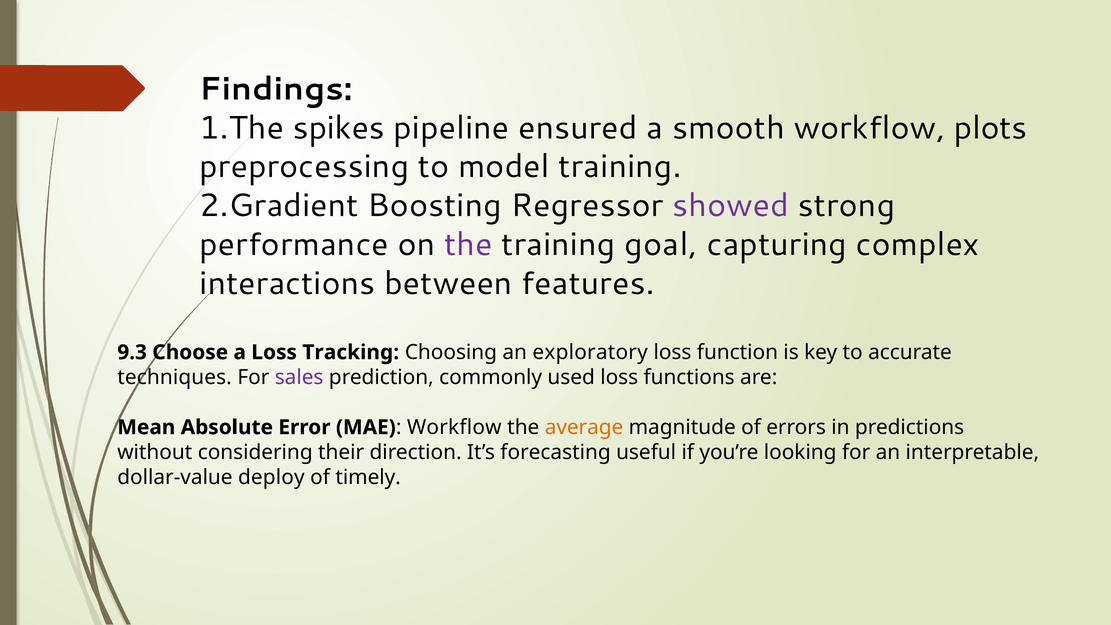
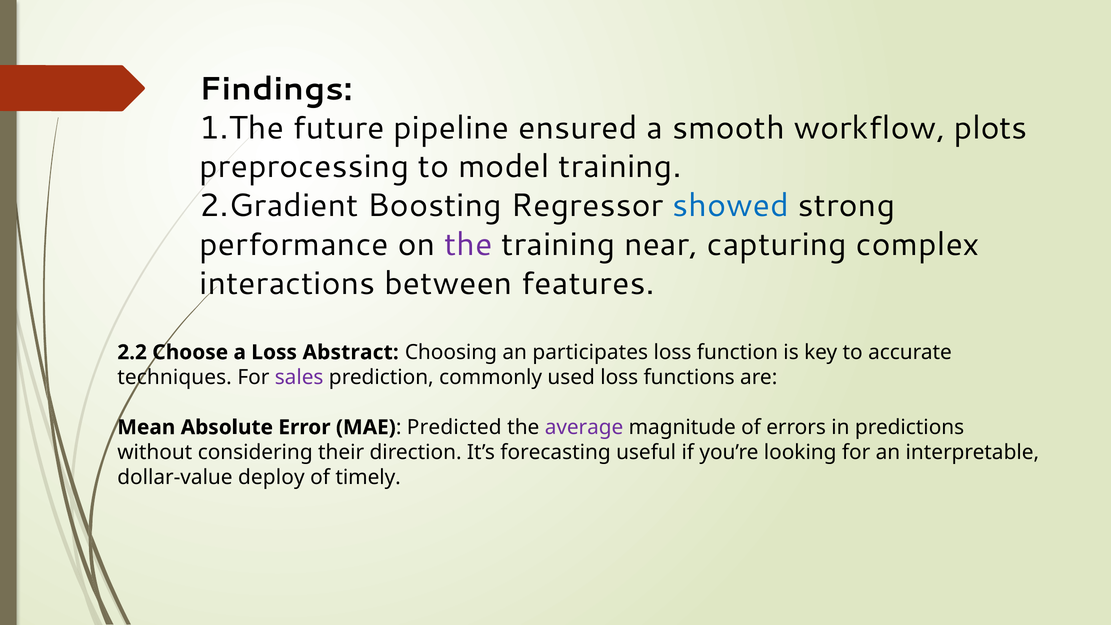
spikes: spikes -> future (339, 128)
showed colour: purple -> blue (731, 206)
goal: goal -> near (661, 245)
9.3: 9.3 -> 2.2 (132, 352)
Tracking: Tracking -> Abstract (351, 352)
exploratory: exploratory -> participates (590, 352)
Workflow: Workflow -> Predicted (454, 427)
average colour: orange -> purple (584, 427)
